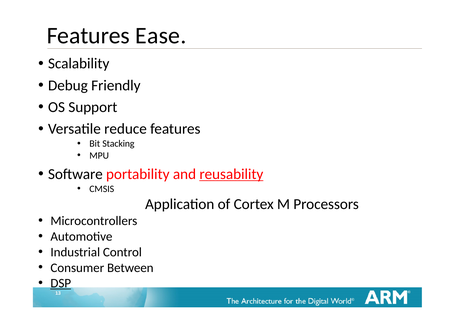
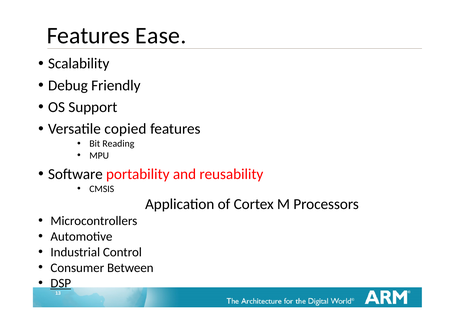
reduce: reduce -> copied (125, 129)
Stacking: Stacking -> Reading (118, 144)
reusability underline: present -> none (231, 174)
